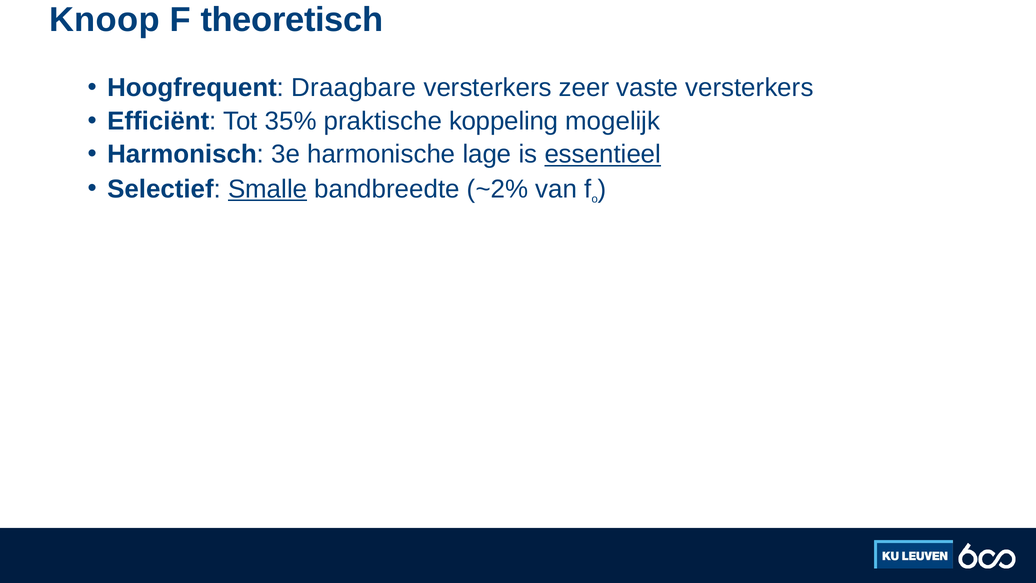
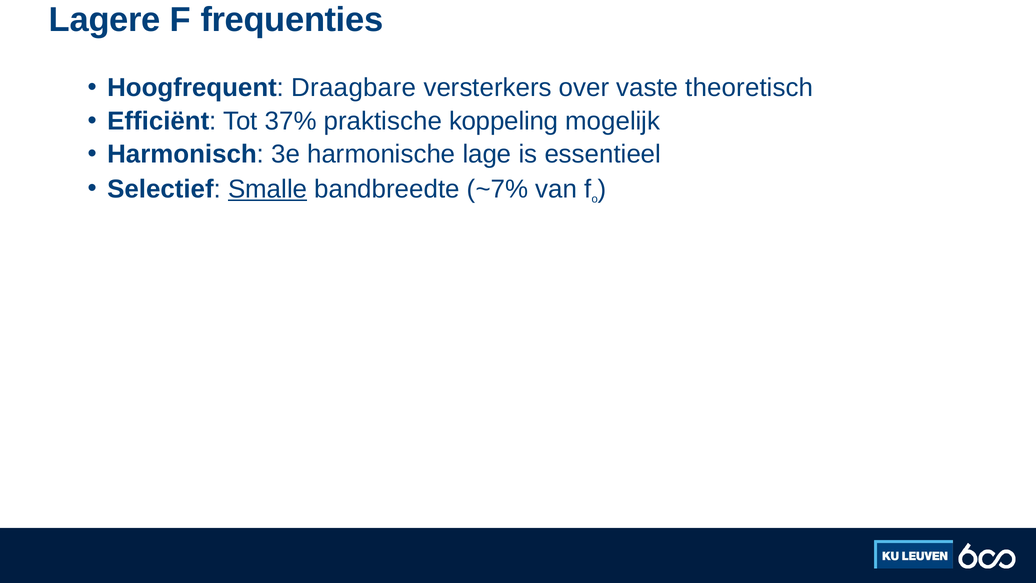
Knoop: Knoop -> Lagere (105, 20)
theoretisch: theoretisch -> frequenties (292, 20)
zeer: zeer -> over (584, 88)
vaste versterkers: versterkers -> theoretisch (749, 88)
35%: 35% -> 37% (291, 121)
essentieel underline: present -> none (603, 154)
~2%: ~2% -> ~7% (497, 189)
